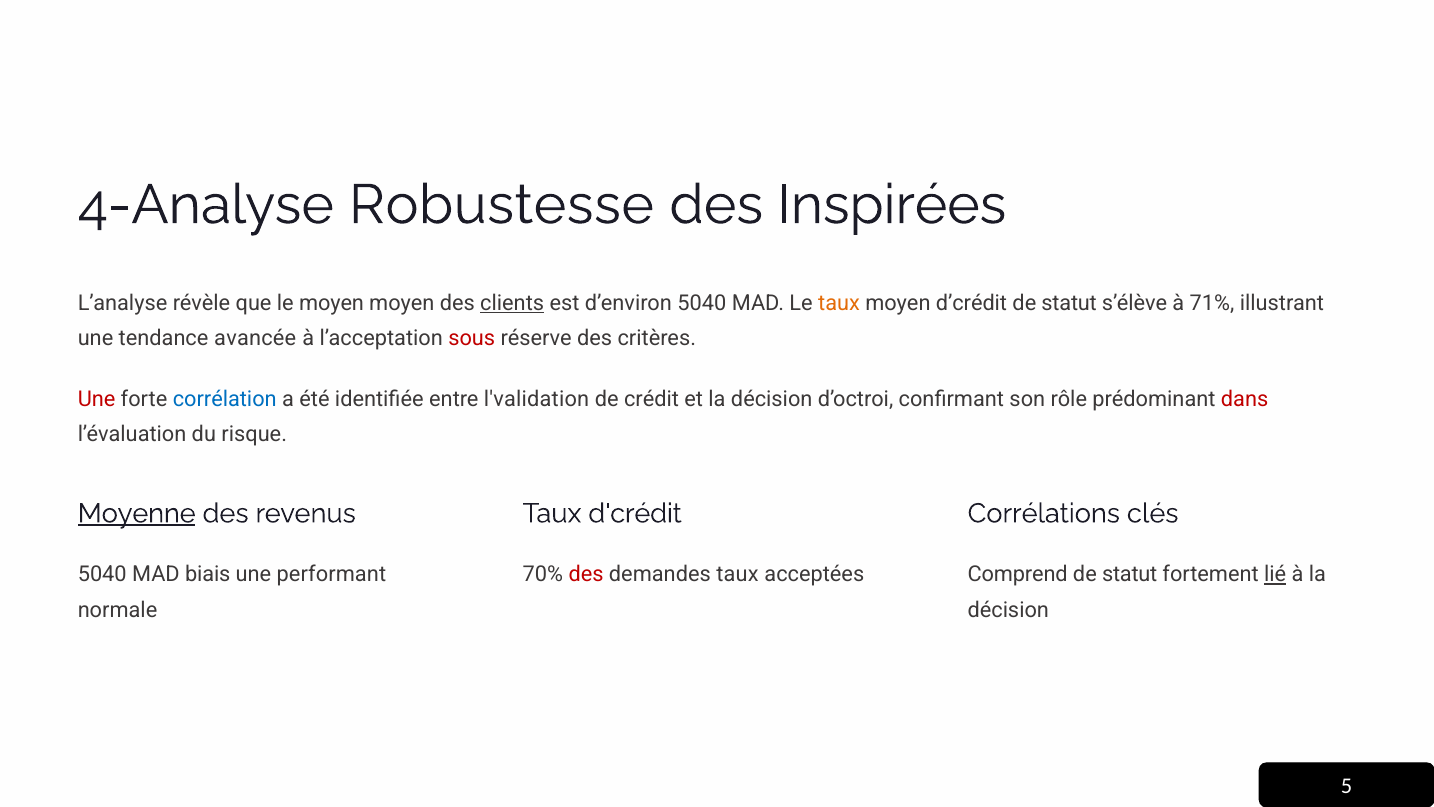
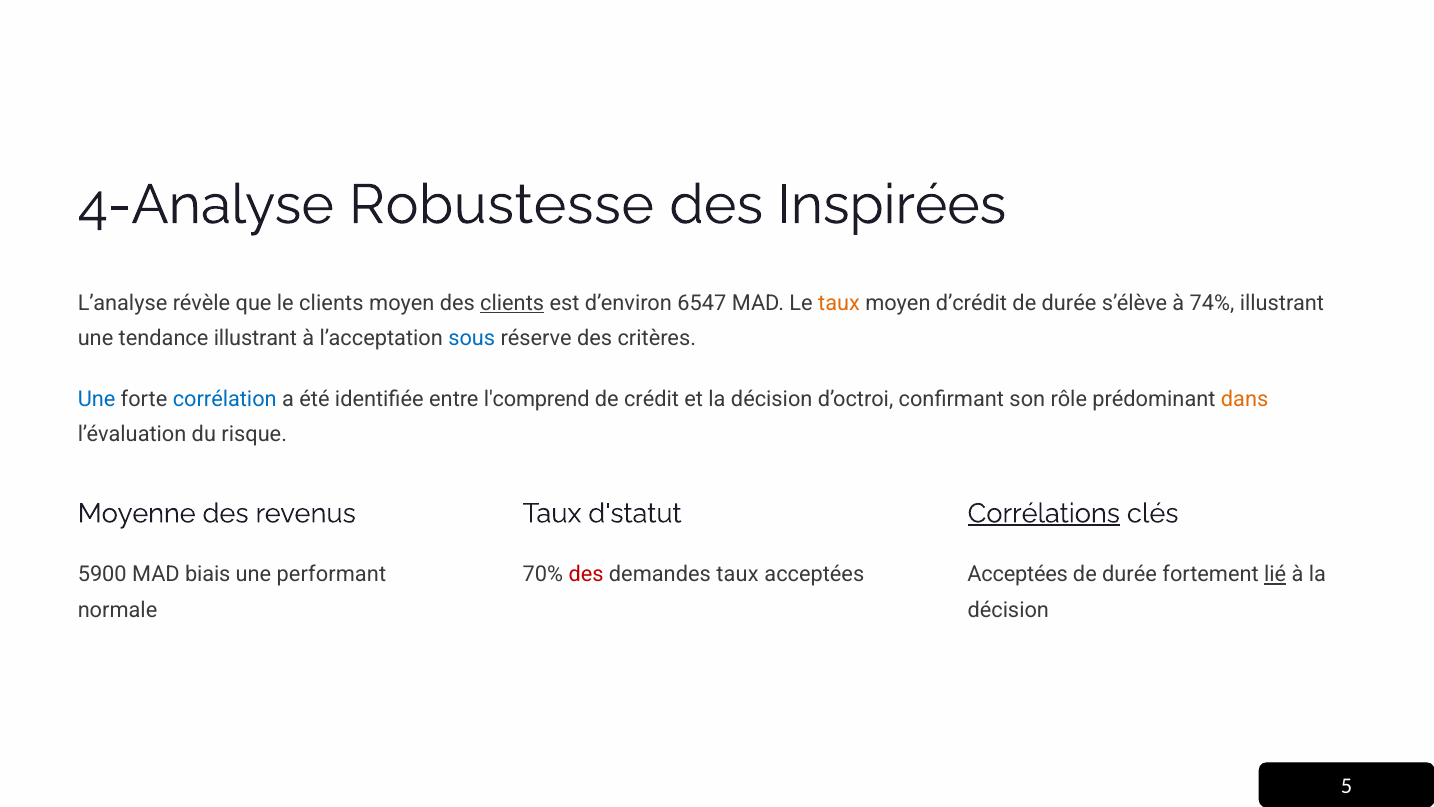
le moyen: moyen -> clients (331, 303)
d’environ 5040: 5040 -> 6547 (702, 303)
statut: statut -> durée (1069, 303)
71%: 71% -> 74% (1212, 303)
tendance avancée: avancée -> illustrant (255, 338)
sous colour: red -> blue (472, 338)
Une colour: red -> blue (97, 399)
l'validation: l'validation -> l'comprend (537, 399)
dans colour: red -> orange (1245, 399)
Moyenne underline: present -> none (137, 513)
d'crédit: d'crédit -> d'statut (635, 513)
Corrélations underline: none -> present (1044, 513)
5040: 5040 -> 5900 (102, 574)
Comprend: Comprend -> Acceptées (1018, 574)
statut: statut -> durée (1130, 574)
